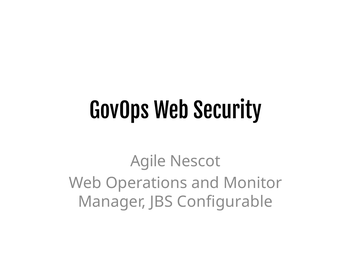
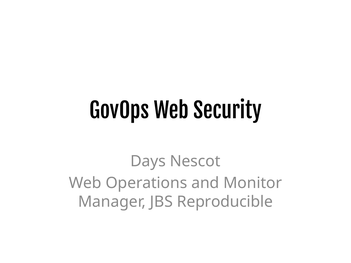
Agile: Agile -> Days (148, 161)
Configurable: Configurable -> Reproducible (225, 202)
